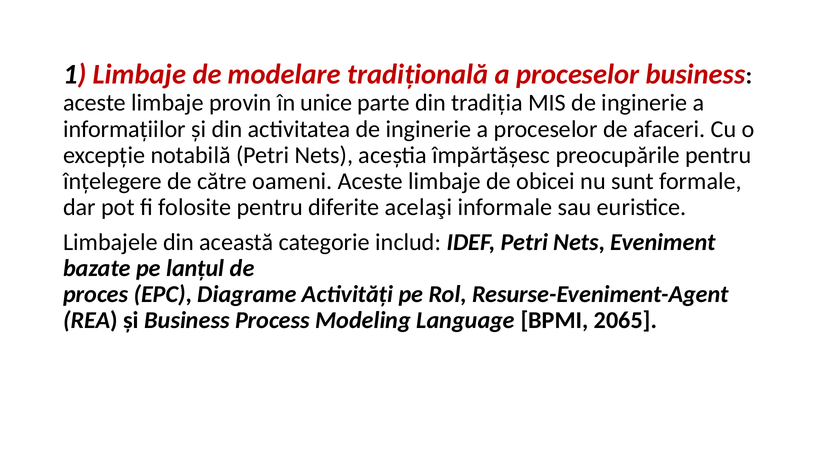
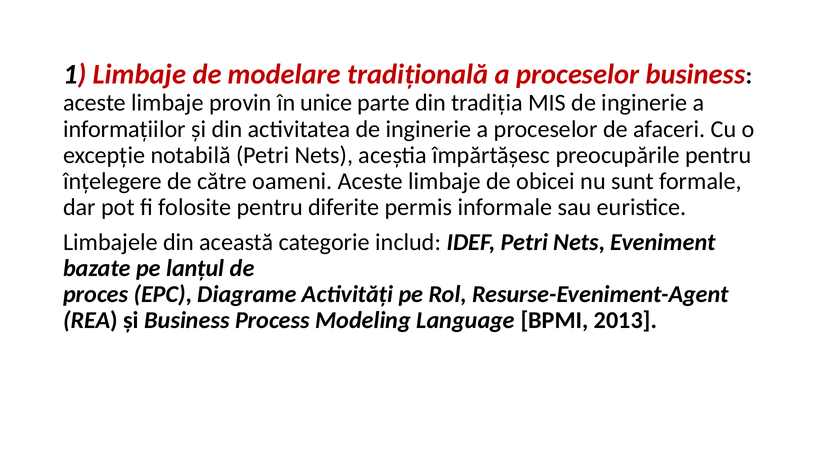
acelaşi: acelaşi -> permis (418, 207)
2065: 2065 -> 2013 (625, 321)
